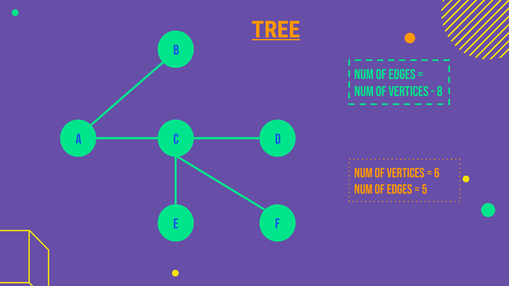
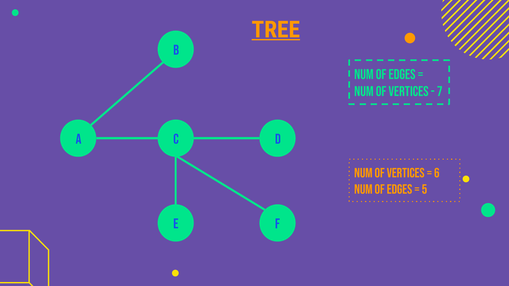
8: 8 -> 7 (440, 92)
